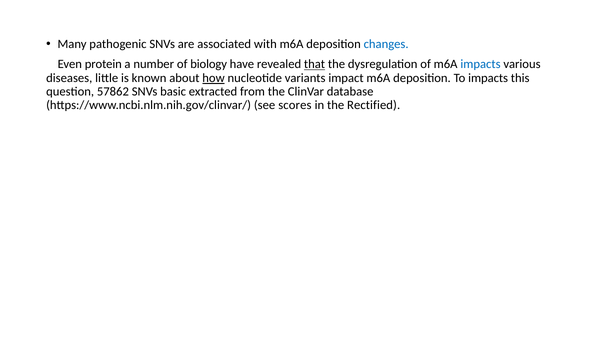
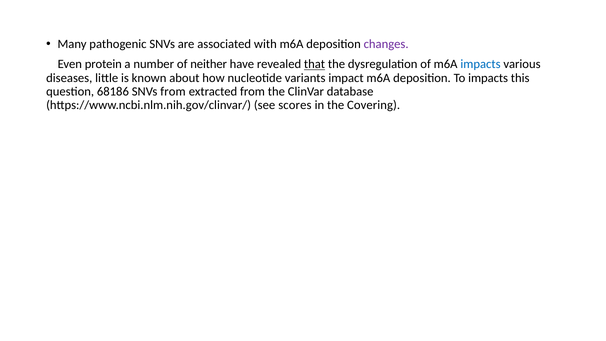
changes colour: blue -> purple (386, 44)
biology: biology -> neither (209, 64)
how underline: present -> none (214, 78)
57862: 57862 -> 68186 (113, 92)
SNVs basic: basic -> from (173, 92)
Rectified: Rectified -> Covering (374, 105)
